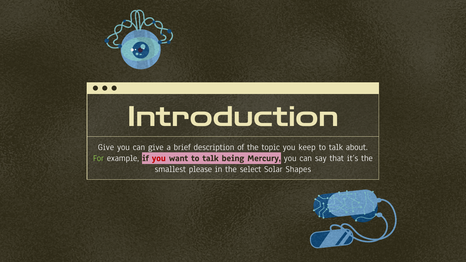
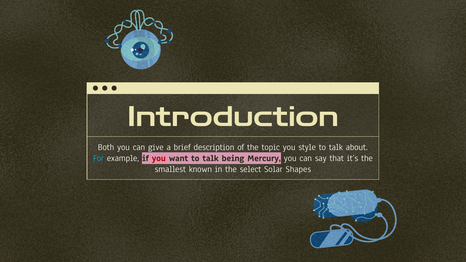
Give: Give -> Both (106, 147)
keep: keep -> style (307, 147)
For colour: light green -> light blue (99, 158)
please: please -> known (200, 169)
